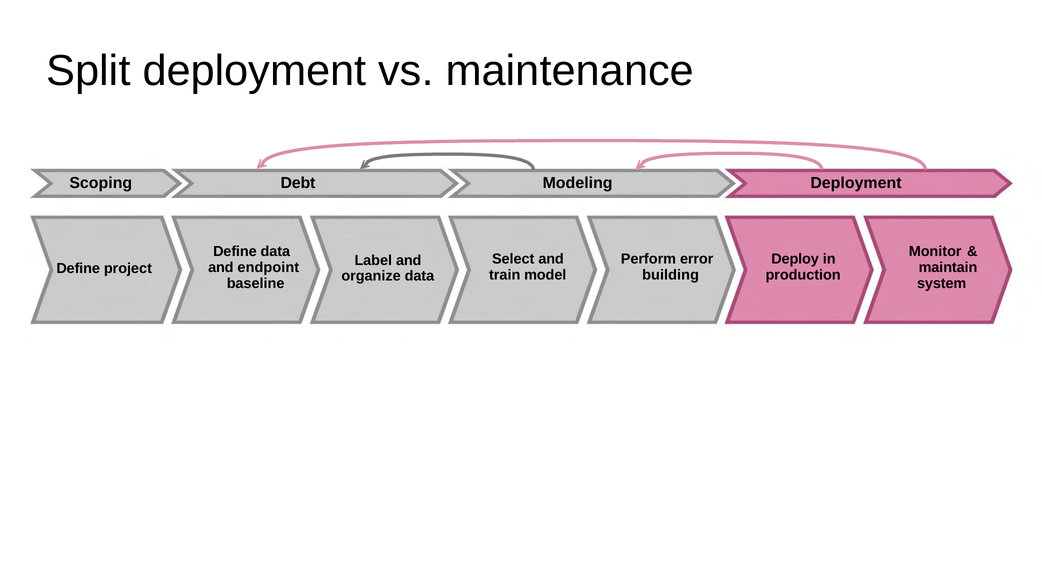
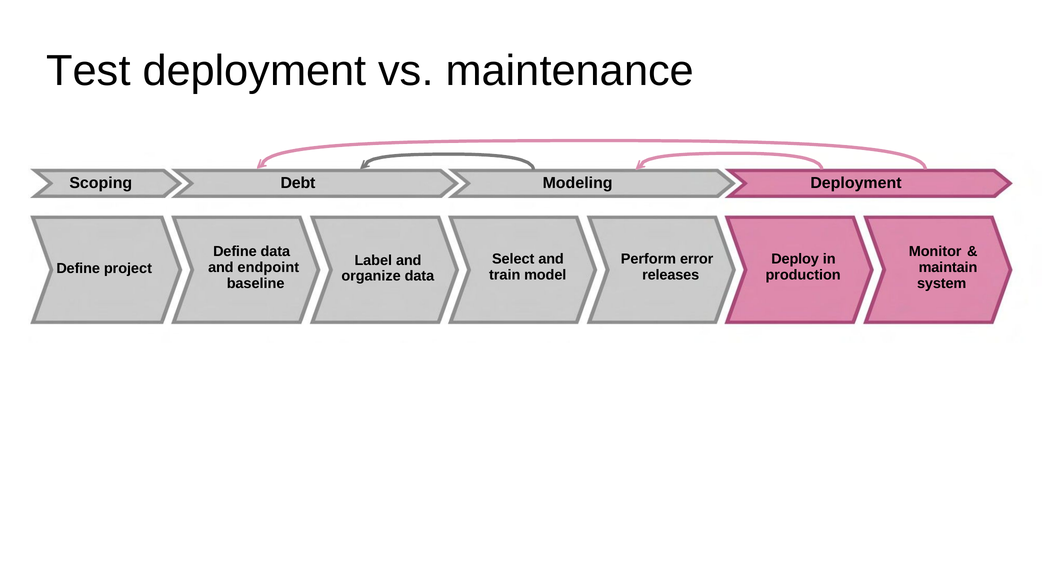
Split: Split -> Test (88, 71)
building: building -> releases (671, 275)
